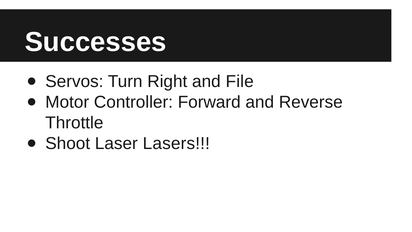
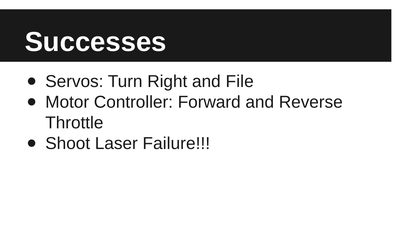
Lasers: Lasers -> Failure (176, 143)
